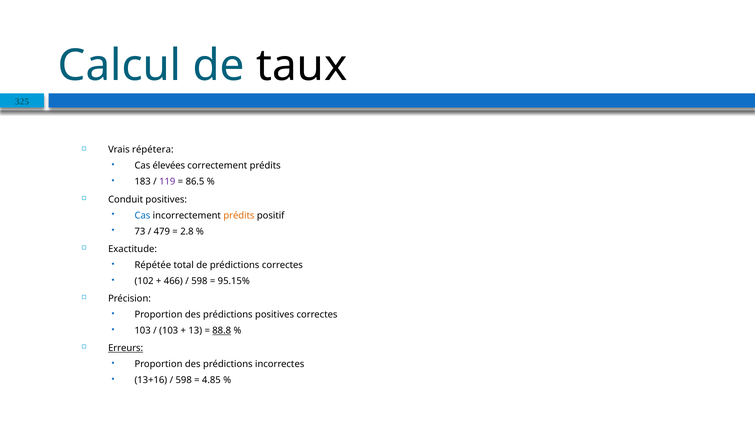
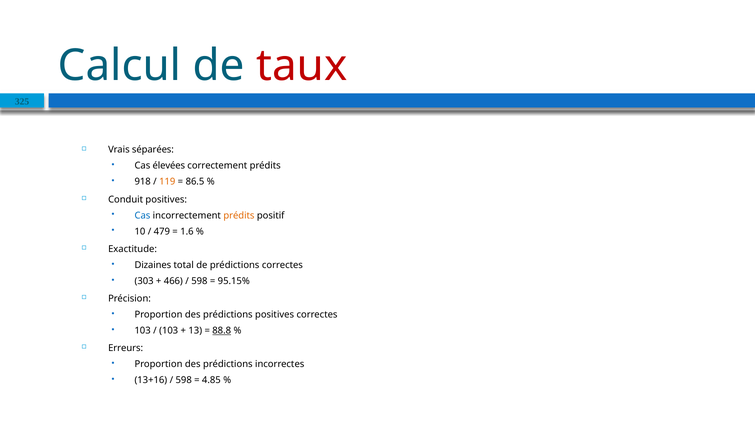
taux colour: black -> red (302, 66)
répétera: répétera -> séparées (153, 150)
183: 183 -> 918 (143, 182)
119 colour: purple -> orange (167, 182)
73: 73 -> 10 (140, 231)
2.8: 2.8 -> 1.6 (187, 231)
Répétée: Répétée -> Dizaines (153, 265)
102: 102 -> 303 (144, 281)
Erreurs underline: present -> none (126, 348)
